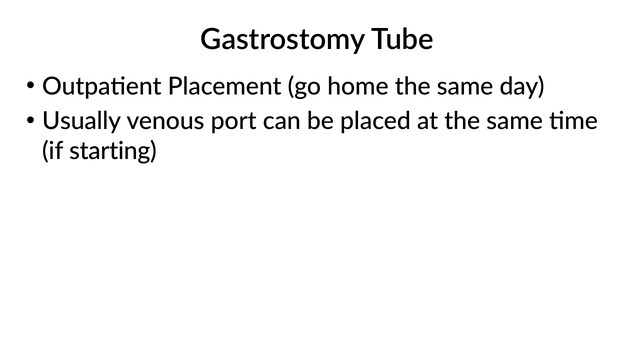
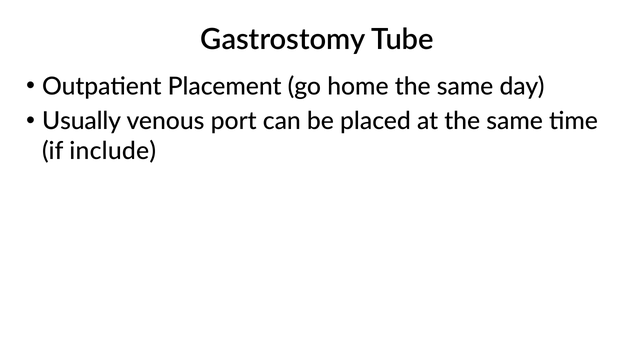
starting: starting -> include (113, 151)
